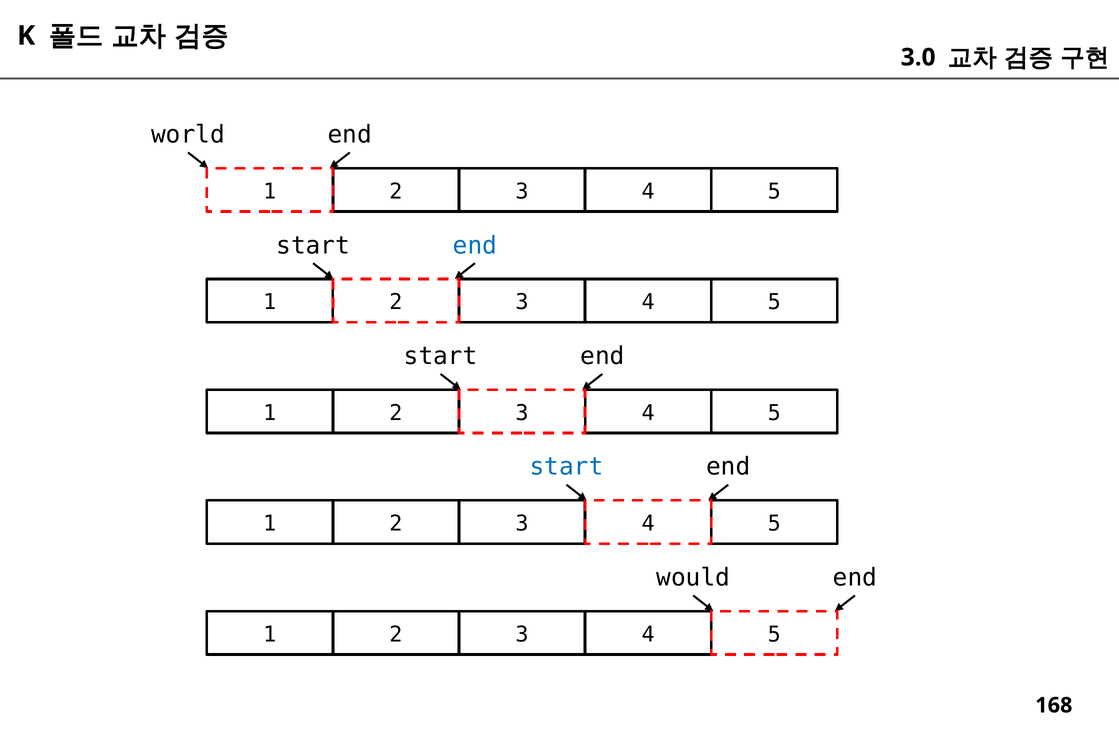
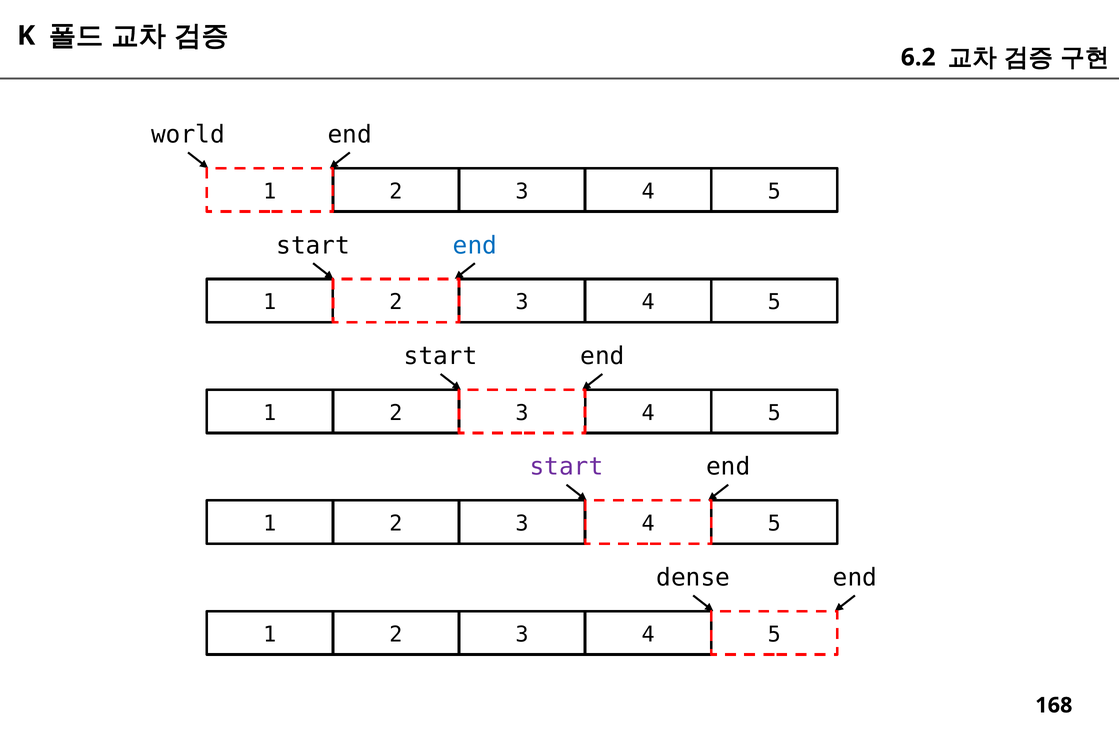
3.0: 3.0 -> 6.2 (918, 57)
start colour: blue -> purple (567, 467)
would: would -> dense (693, 578)
